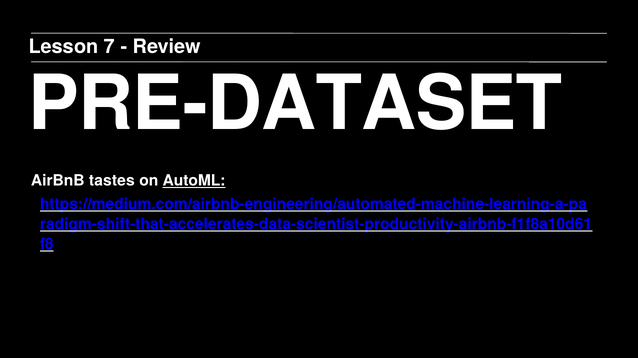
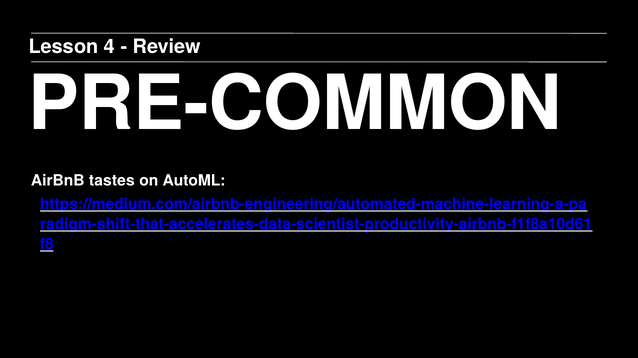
7: 7 -> 4 (109, 47)
PRE-DATASET: PRE-DATASET -> PRE-COMMON (295, 104)
AutoML underline: present -> none (194, 181)
